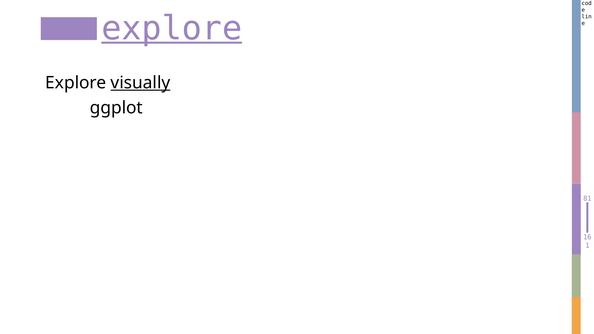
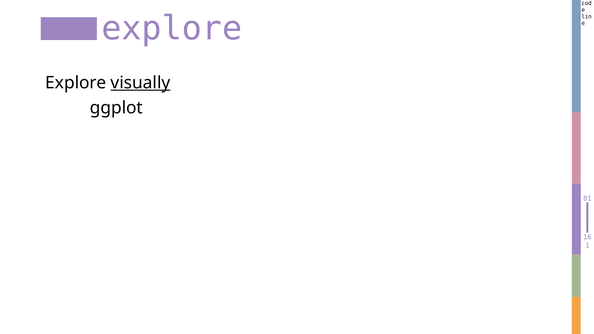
explore underline: present -> none (172, 28)
